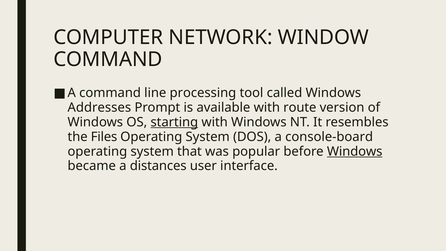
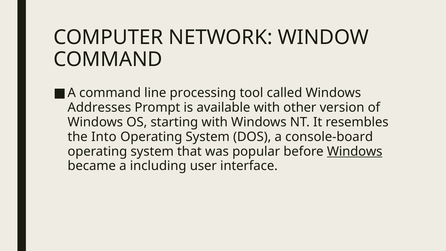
route: route -> other (300, 107)
starting underline: present -> none (174, 122)
Files: Files -> Into (104, 137)
distances: distances -> including (158, 166)
